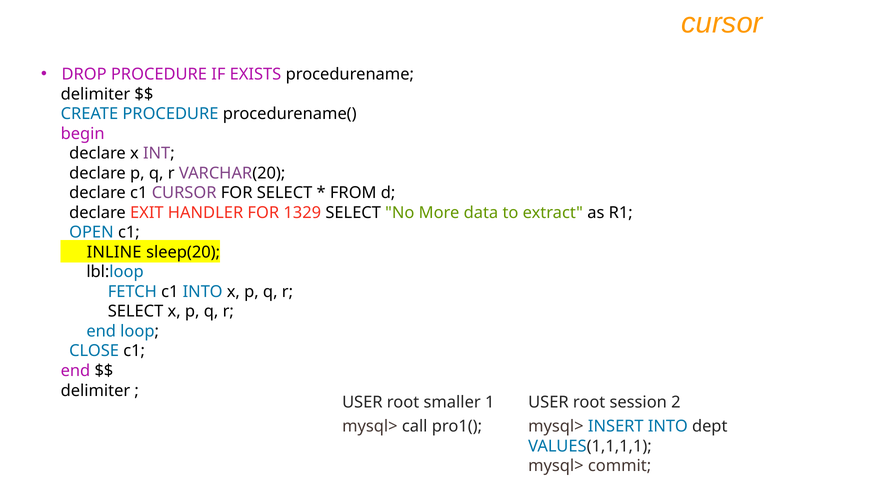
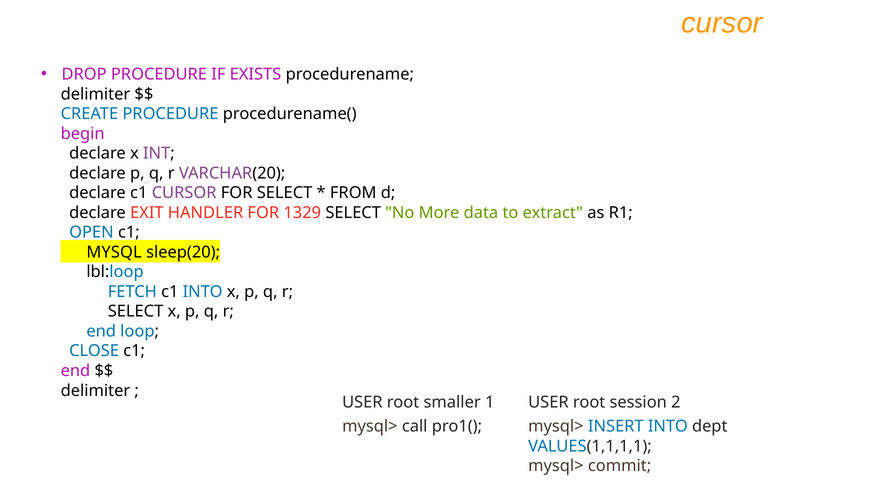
INLINE: INLINE -> MYSQL (114, 252)
